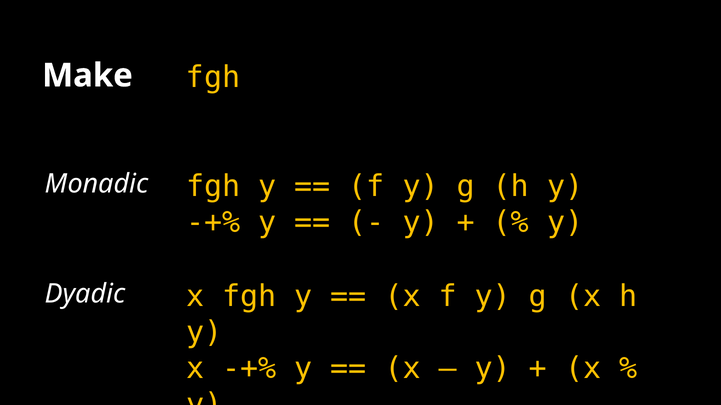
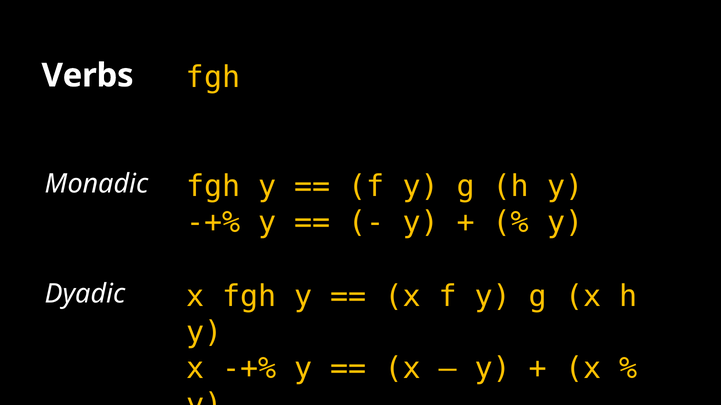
Make: Make -> Verbs (88, 76)
